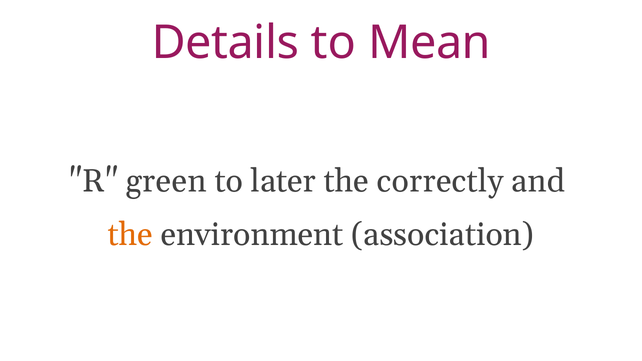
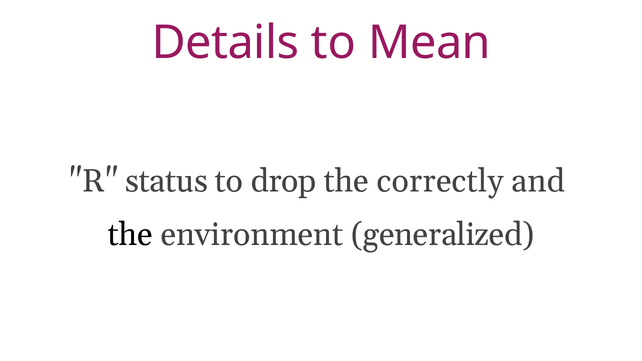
green: green -> status (166, 181)
later: later -> drop (284, 181)
the colour: orange -> black (130, 235)
association: association -> generalized (443, 235)
